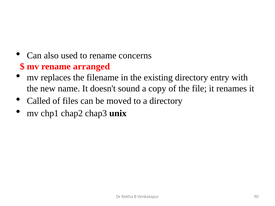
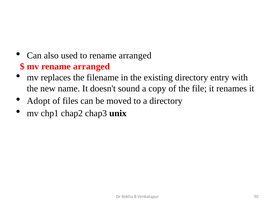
to rename concerns: concerns -> arranged (135, 56)
Called: Called -> Adopt (38, 101)
